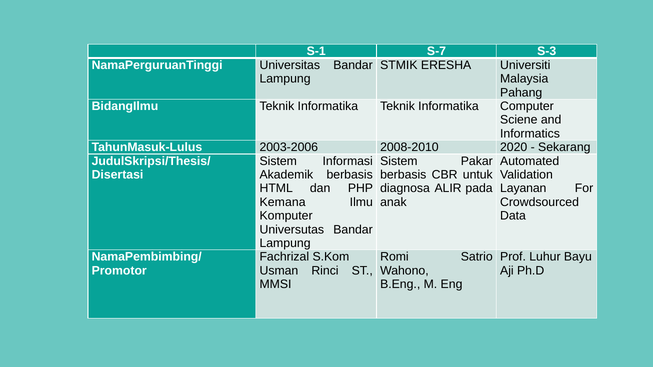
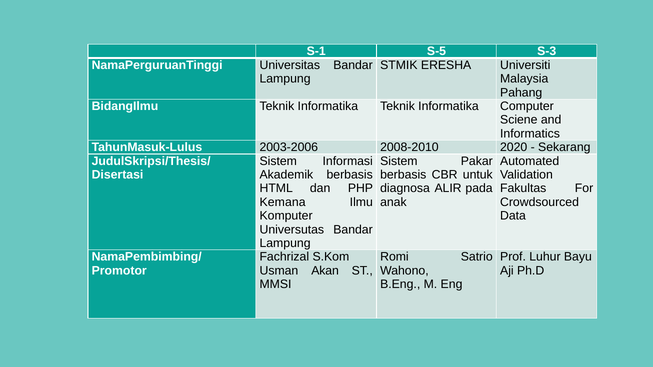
S-7: S-7 -> S-5 (437, 51)
Layanan: Layanan -> Fakultas (523, 189)
Rinci: Rinci -> Akan (325, 271)
